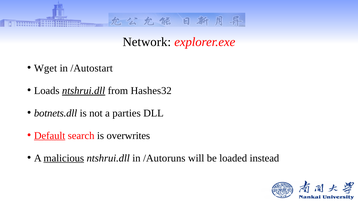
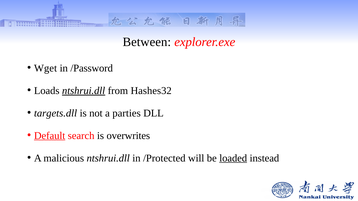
Network: Network -> Between (147, 42)
/Autostart: /Autostart -> /Password (92, 68)
botnets.dll: botnets.dll -> targets.dll (56, 113)
malicious underline: present -> none (64, 158)
/Autoruns: /Autoruns -> /Protected (164, 158)
loaded underline: none -> present (233, 158)
